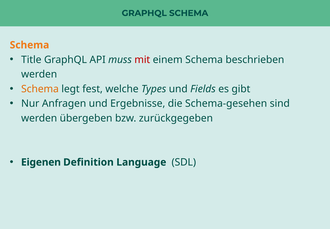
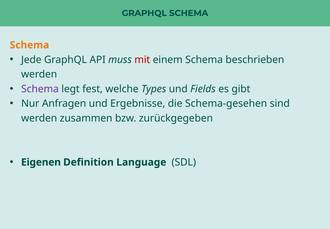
Title: Title -> Jede (31, 60)
Schema colour: orange -> purple (40, 89)
übergeben: übergeben -> zusammen (86, 118)
